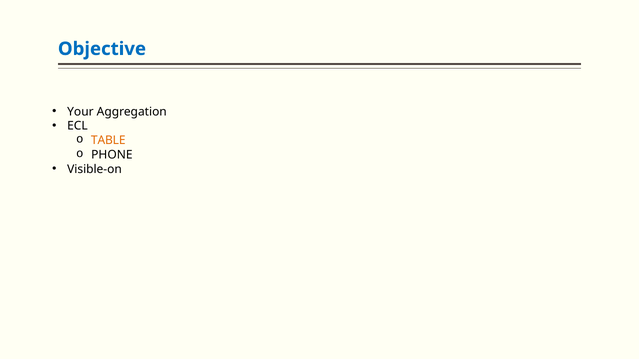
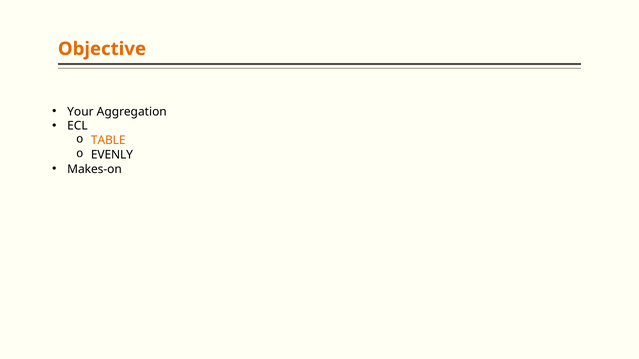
Objective colour: blue -> orange (102, 49)
PHONE: PHONE -> EVENLY (112, 155)
Visible-on: Visible-on -> Makes-on (95, 169)
